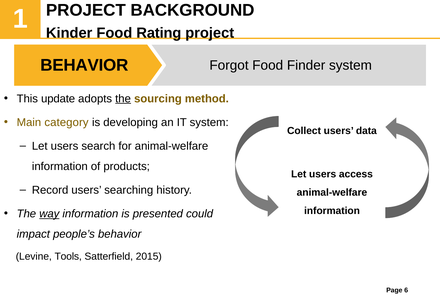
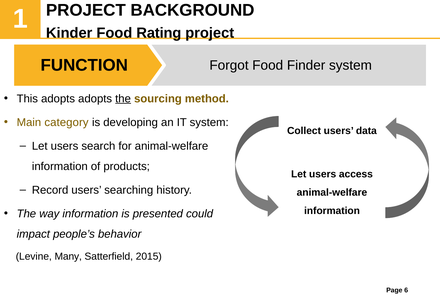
BEHAVIOR: BEHAVIOR -> FUNCTION (84, 65)
This update: update -> adopts (58, 98)
way underline: present -> none (49, 214)
Tools: Tools -> Many (68, 256)
